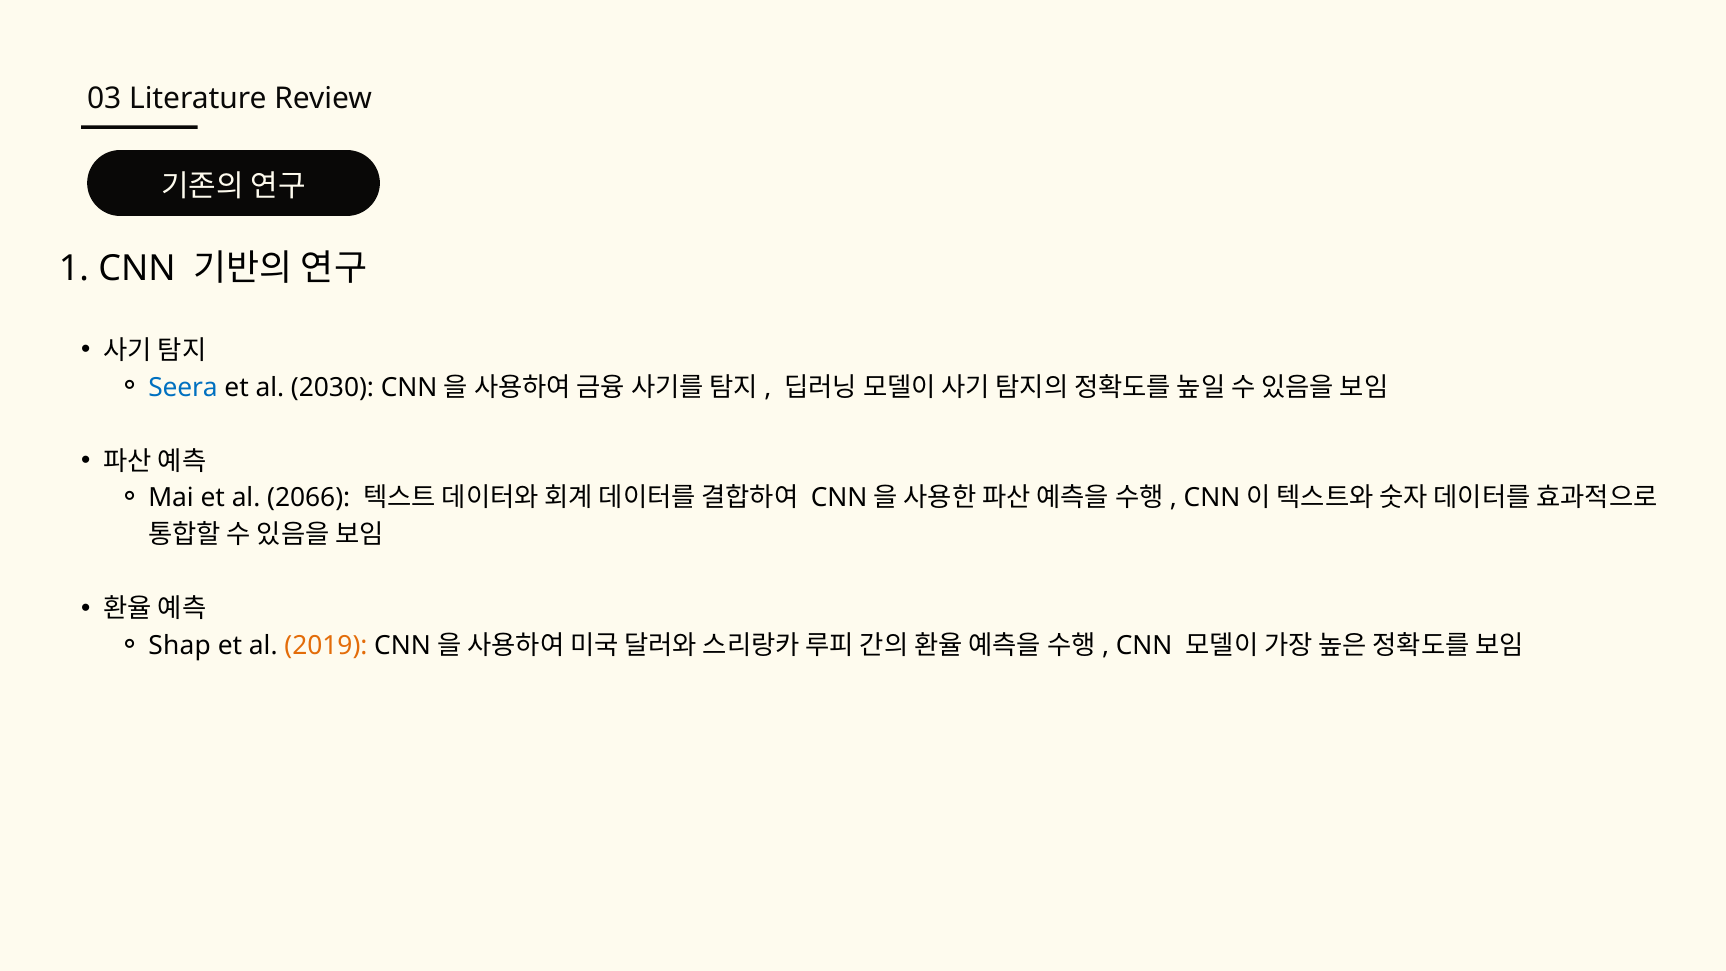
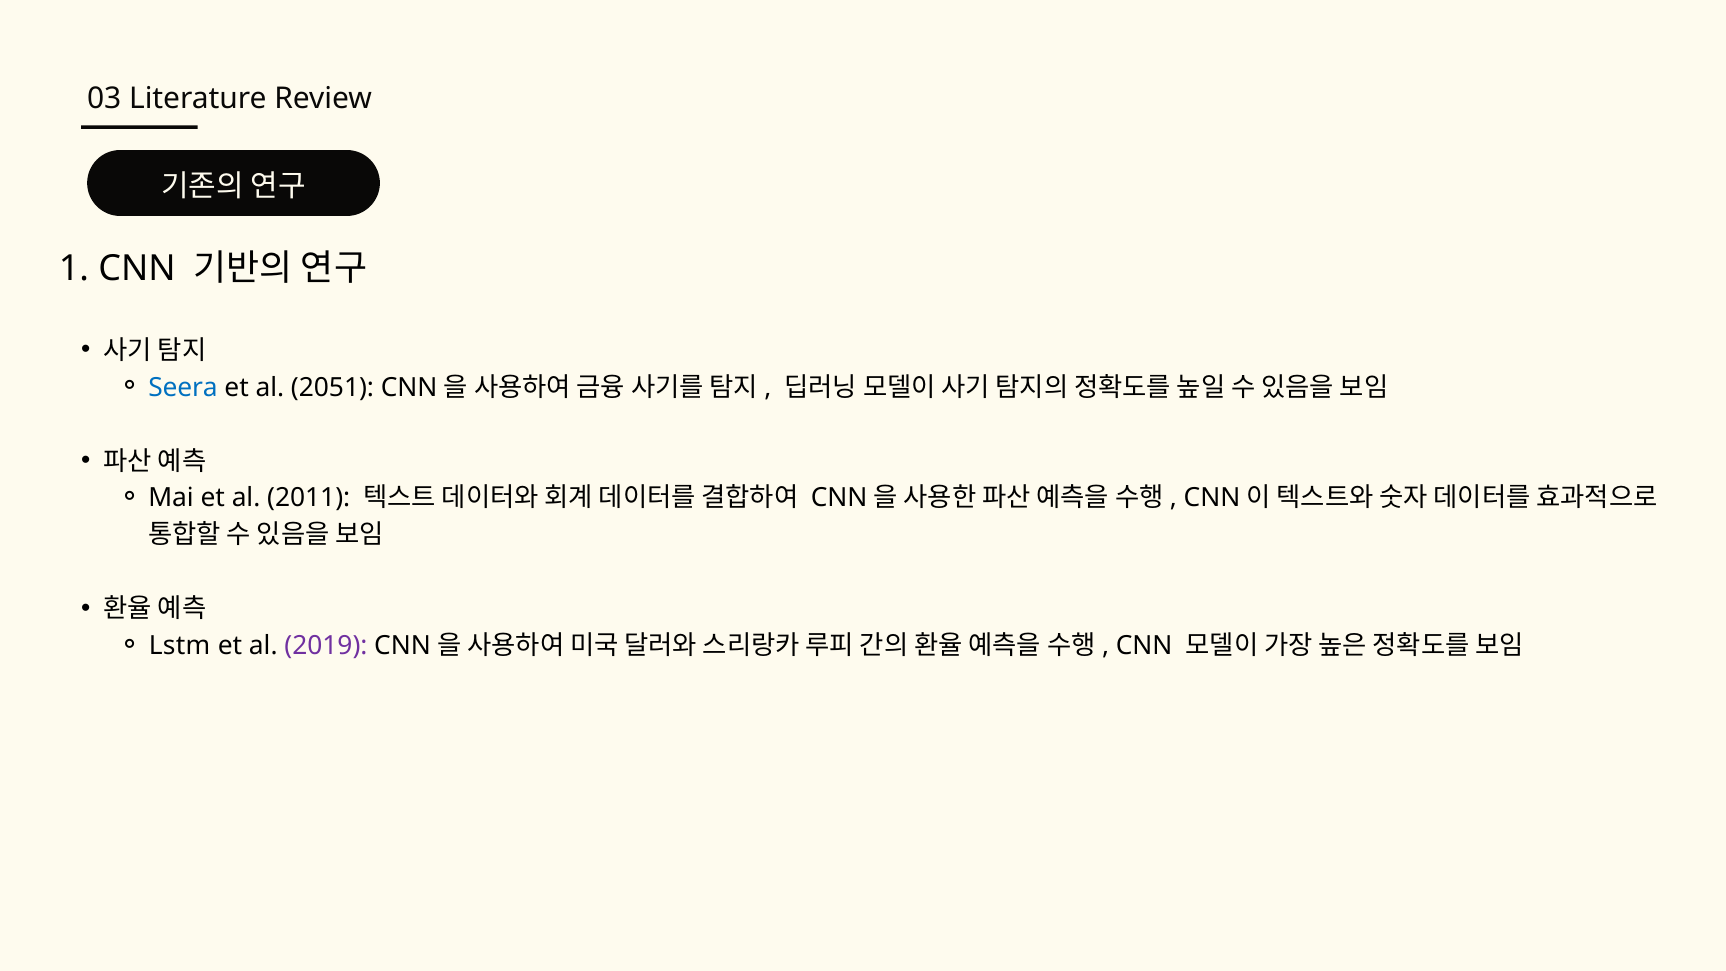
2030: 2030 -> 2051 (332, 387)
2066: 2066 -> 2011 (309, 498)
Shap: Shap -> Lstm (180, 646)
2019 colour: orange -> purple (326, 646)
